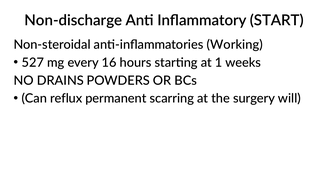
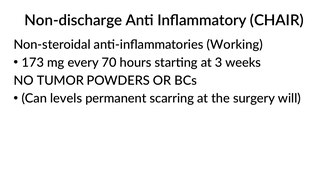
START: START -> CHAIR (277, 20)
527: 527 -> 173 (33, 63)
16: 16 -> 70 (109, 63)
1: 1 -> 3 (219, 63)
DRAINS: DRAINS -> TUMOR (60, 81)
reflux: reflux -> levels (66, 99)
